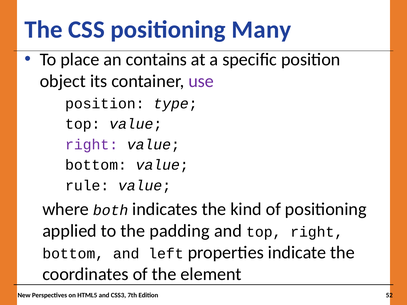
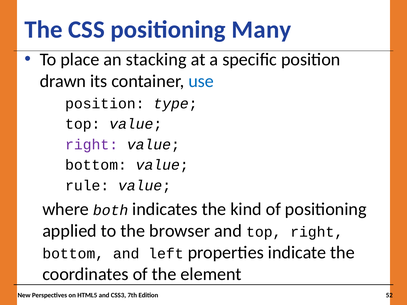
contains: contains -> stacking (156, 60)
object: object -> drawn (63, 81)
use colour: purple -> blue (201, 81)
padding: padding -> browser (180, 231)
